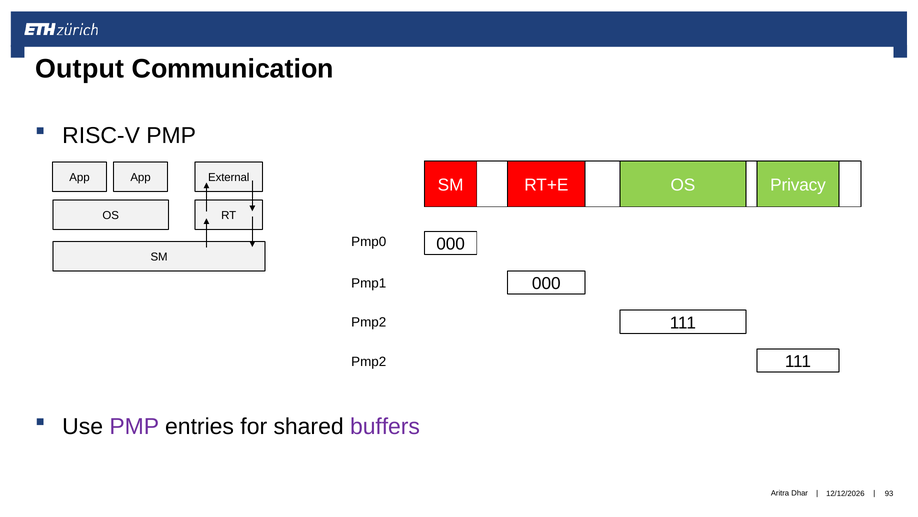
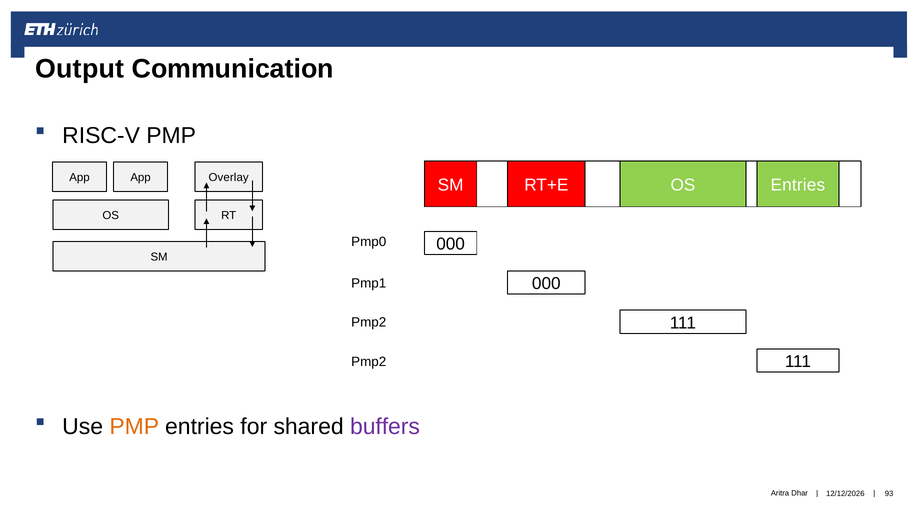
External: External -> Overlay (229, 177)
OS Privacy: Privacy -> Entries (798, 185)
PMP colour: purple -> orange (134, 426)
